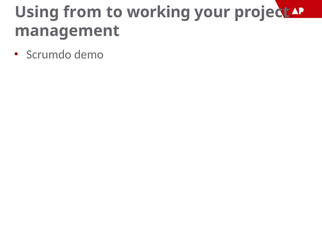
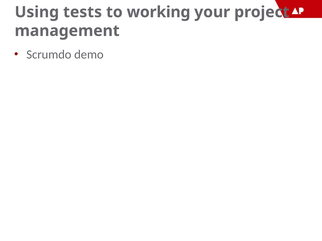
from: from -> tests (83, 12)
